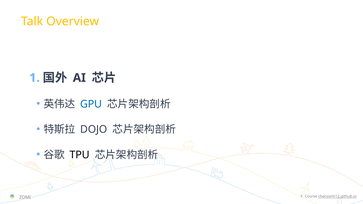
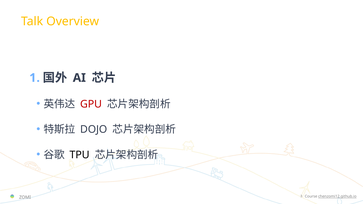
GPU colour: blue -> red (91, 104)
